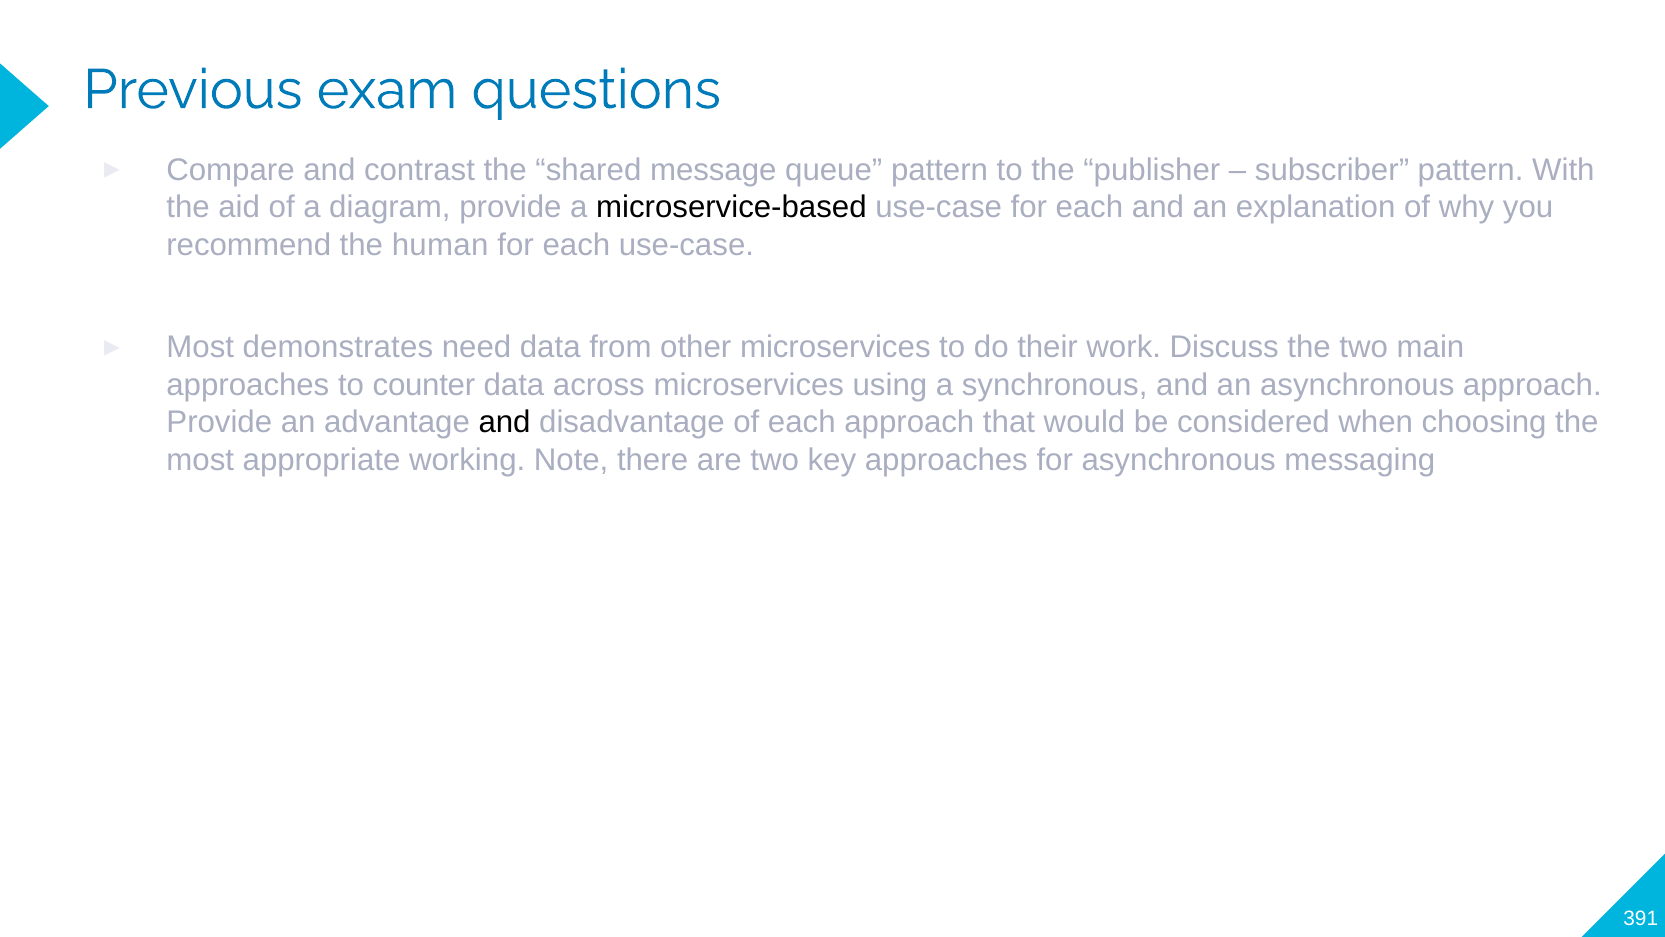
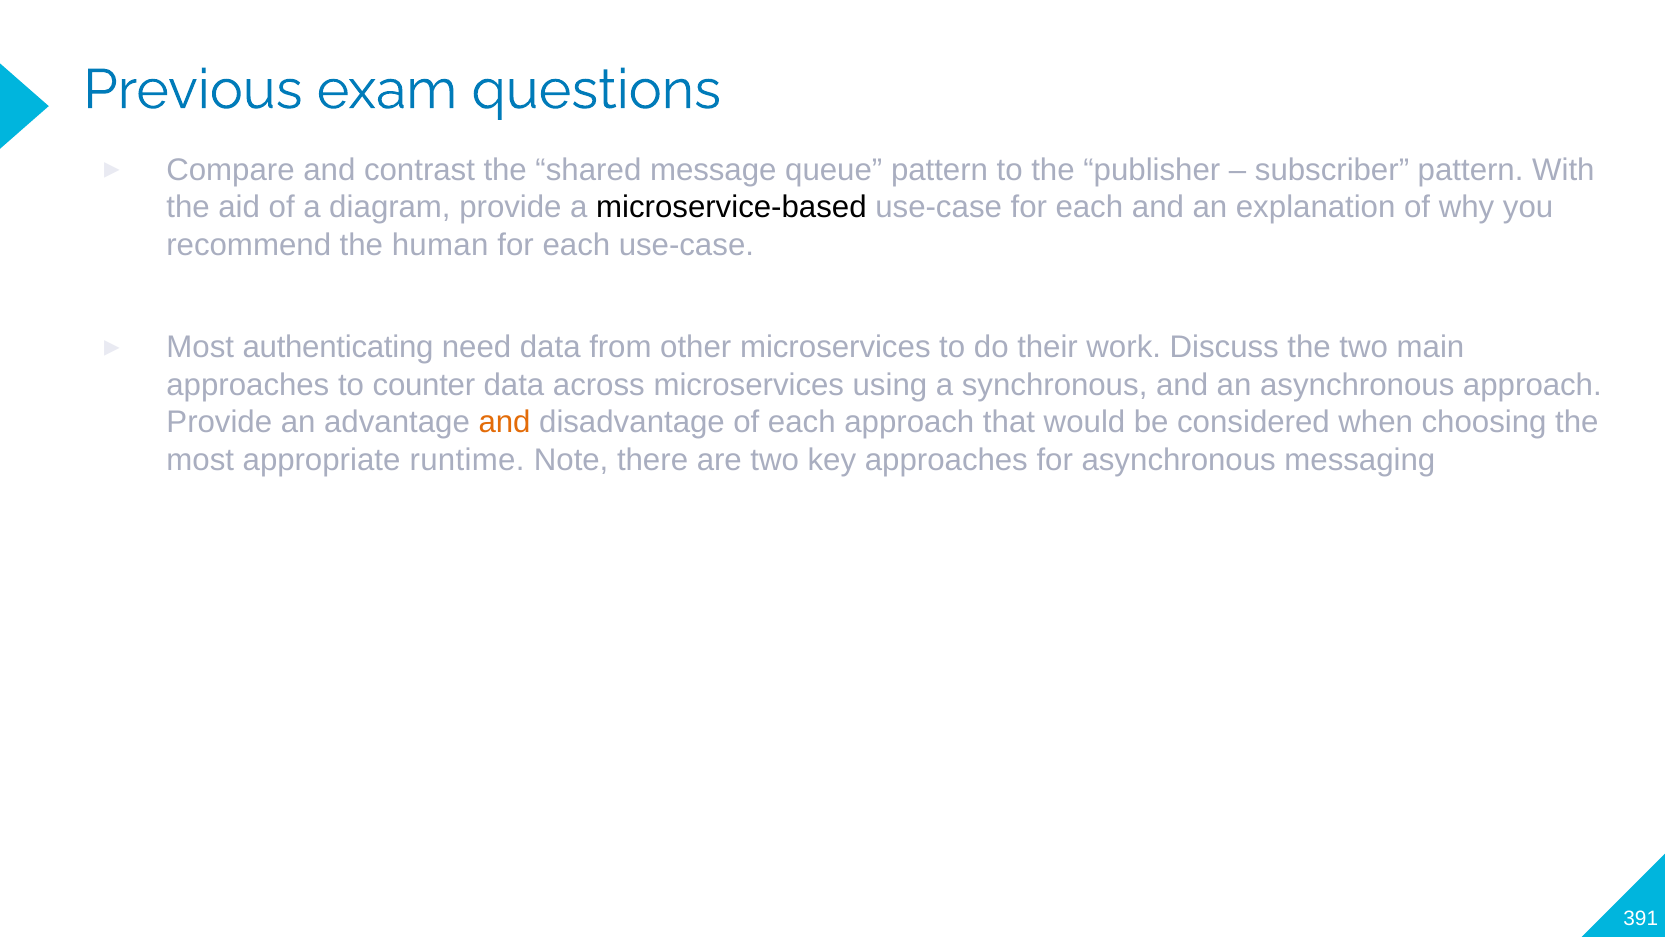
demonstrates: demonstrates -> authenticating (338, 347)
and colour: black -> orange (505, 422)
working: working -> runtime (467, 460)
